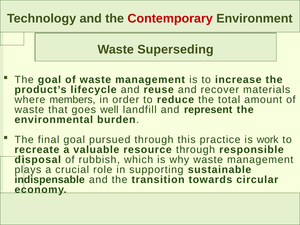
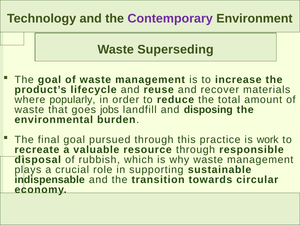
Contemporary colour: red -> purple (170, 19)
members: members -> popularly (72, 100)
well: well -> jobs (109, 110)
represent: represent -> disposing (208, 110)
